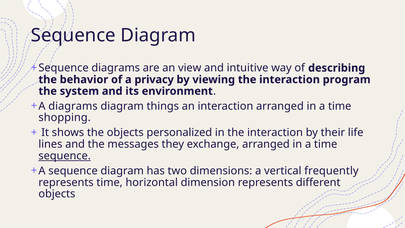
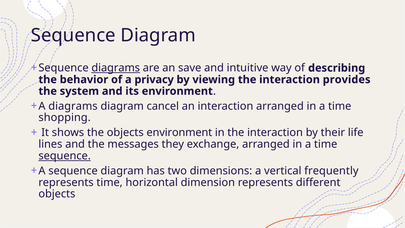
diagrams underline: none -> present (116, 68)
view: view -> save (190, 68)
program: program -> provides (347, 80)
things: things -> cancel (163, 106)
objects personalized: personalized -> environment (179, 133)
